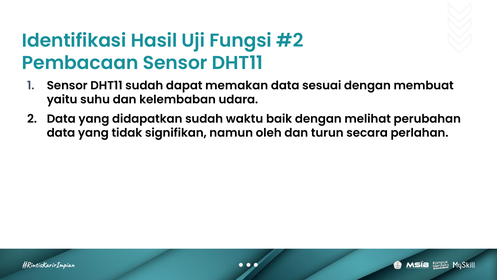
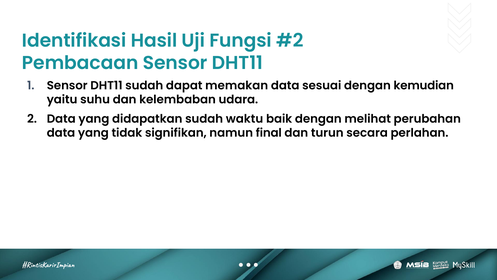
membuat: membuat -> kemudian (424, 85)
oleh: oleh -> final (269, 133)
